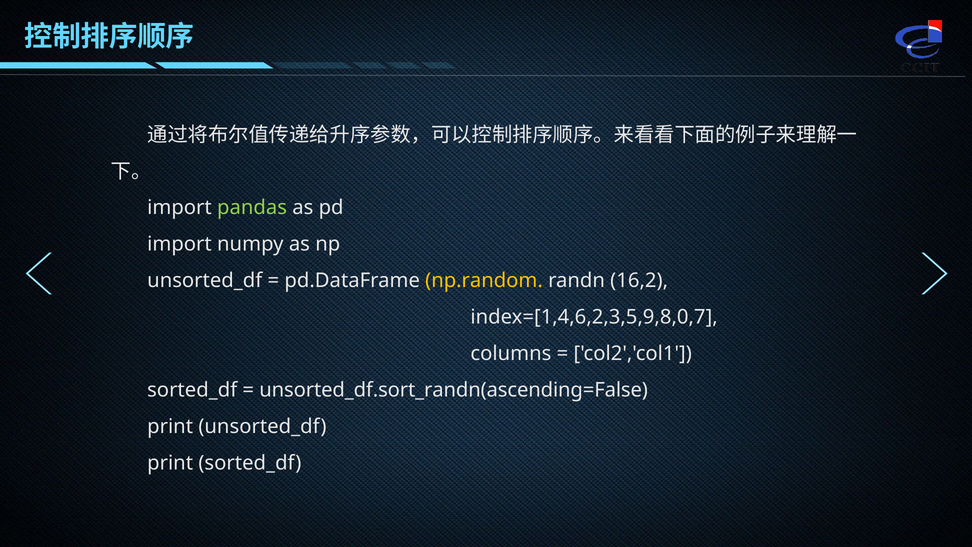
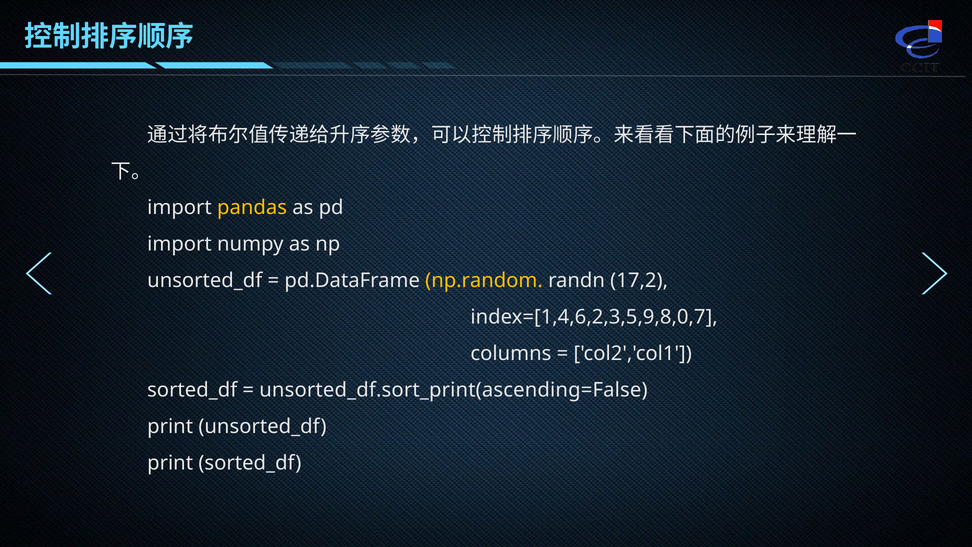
pandas colour: light green -> yellow (252, 208)
16,2: 16,2 -> 17,2 (639, 281)
unsorted_df.sort_randn(ascending=False: unsorted_df.sort_randn(ascending=False -> unsorted_df.sort_print(ascending=False (453, 390)
